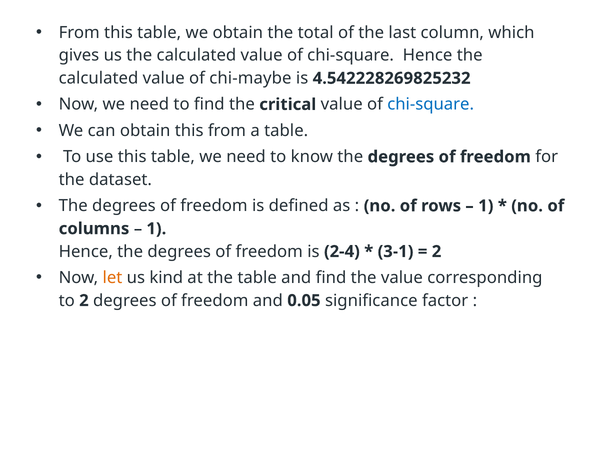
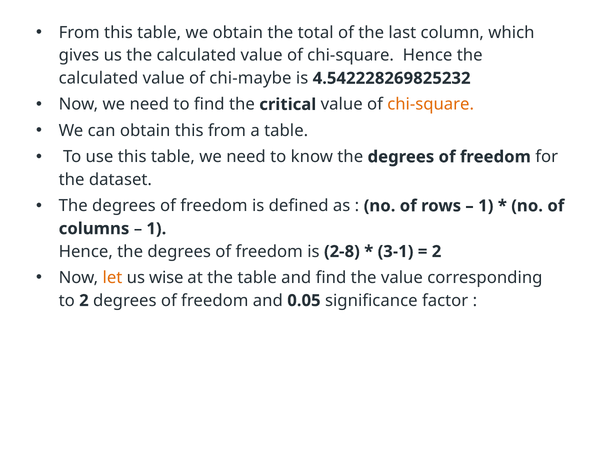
chi-square colour: blue -> orange (431, 105)
2-4: 2-4 -> 2-8 (342, 252)
kind: kind -> wise (166, 278)
